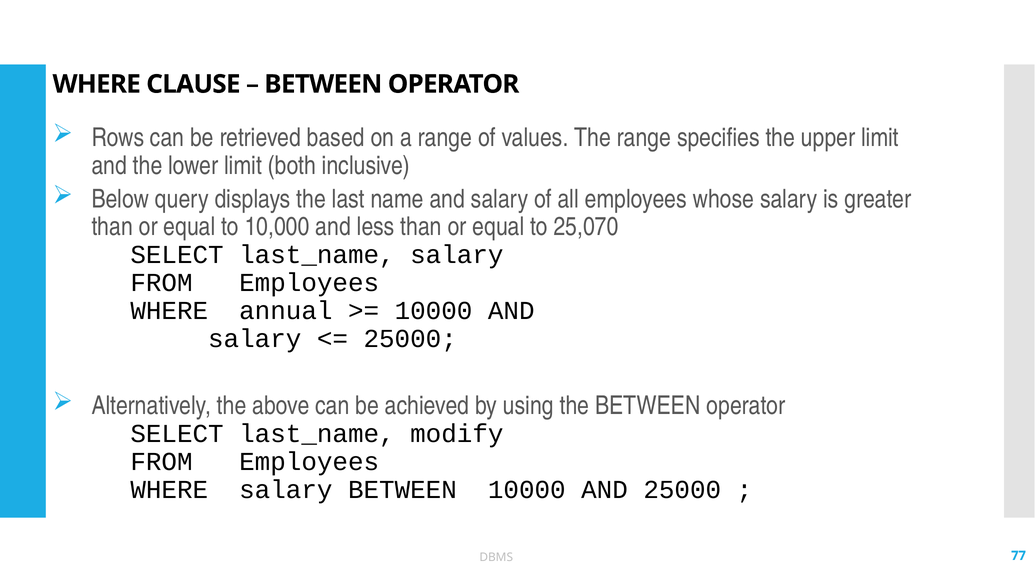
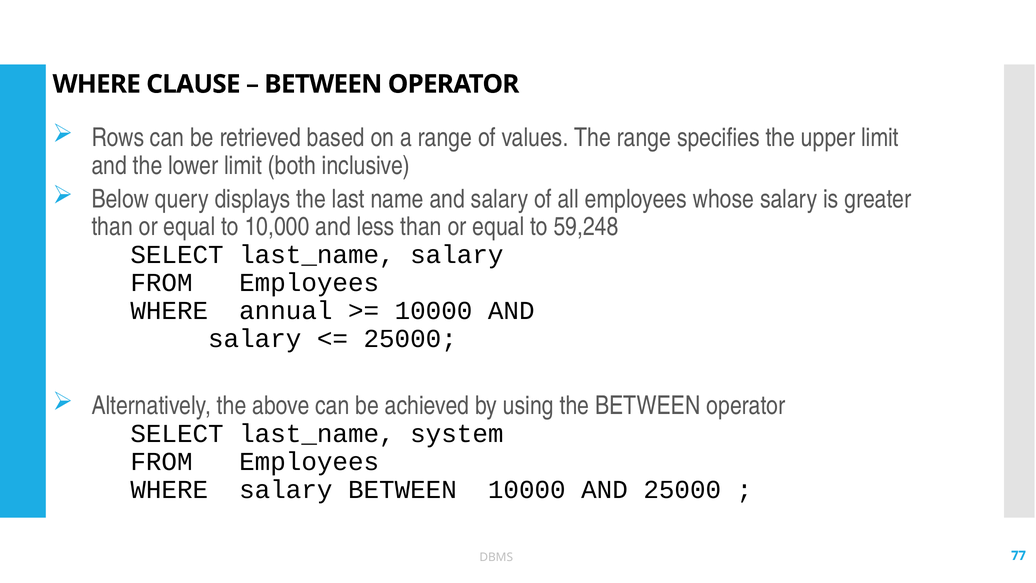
25,070: 25,070 -> 59,248 (586, 227)
modify: modify -> system (457, 433)
